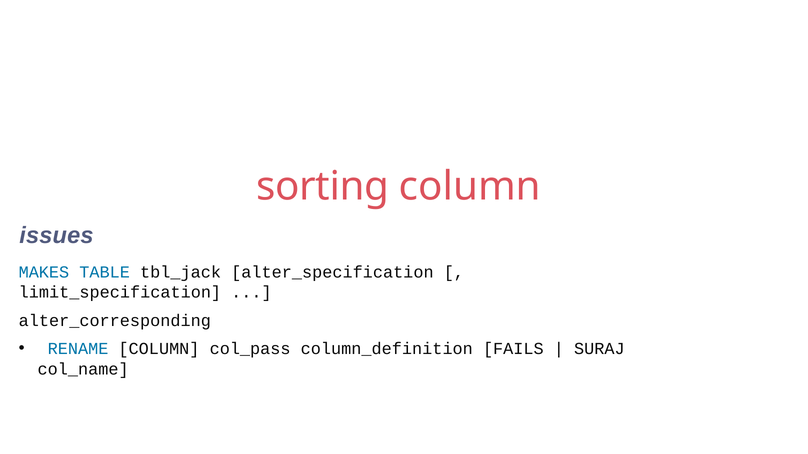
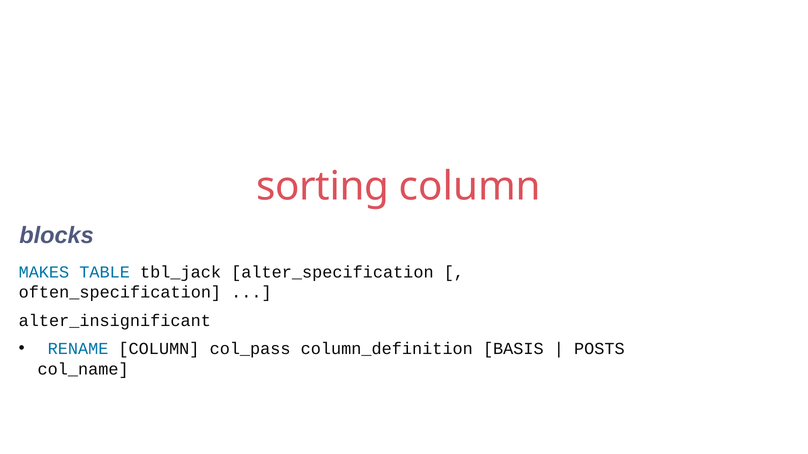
issues: issues -> blocks (57, 236)
limit_specification: limit_specification -> often_specification (120, 293)
alter_corresponding: alter_corresponding -> alter_insignificant (115, 321)
FAILS: FAILS -> BASIS (513, 349)
SURAJ: SURAJ -> POSTS (599, 349)
